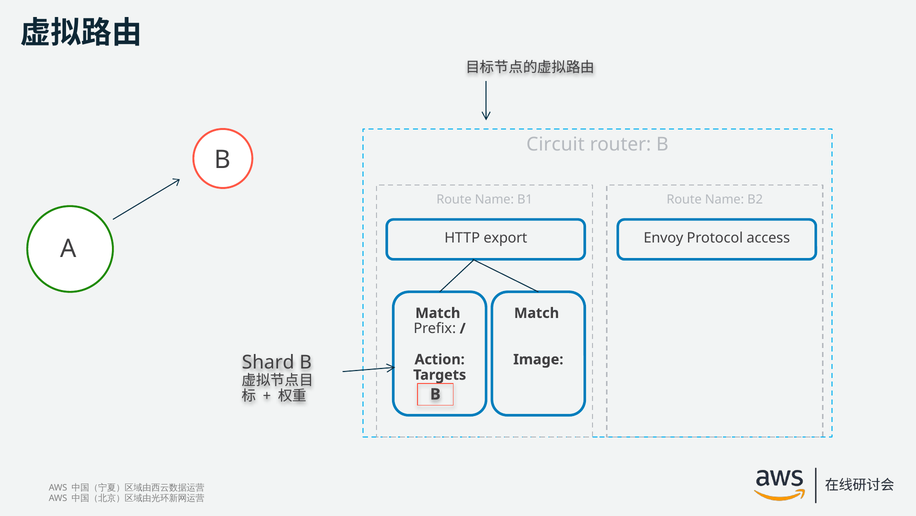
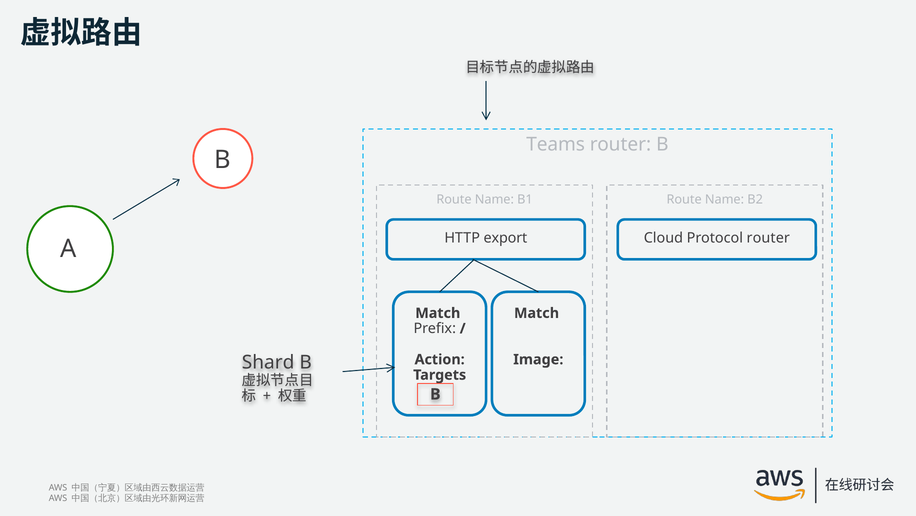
Circuit: Circuit -> Teams (556, 144)
Envoy: Envoy -> Cloud (663, 238)
Protocol access: access -> router (768, 238)
